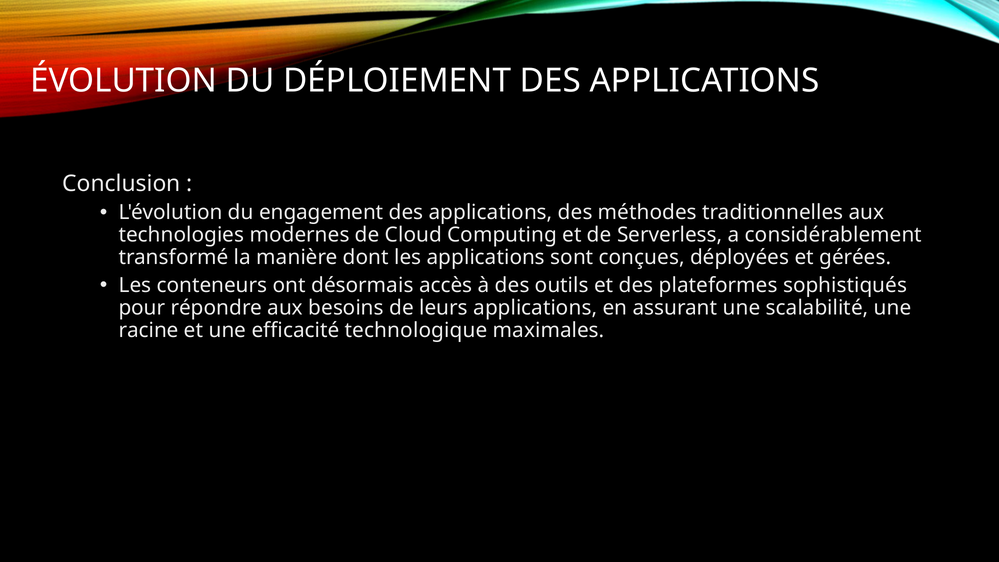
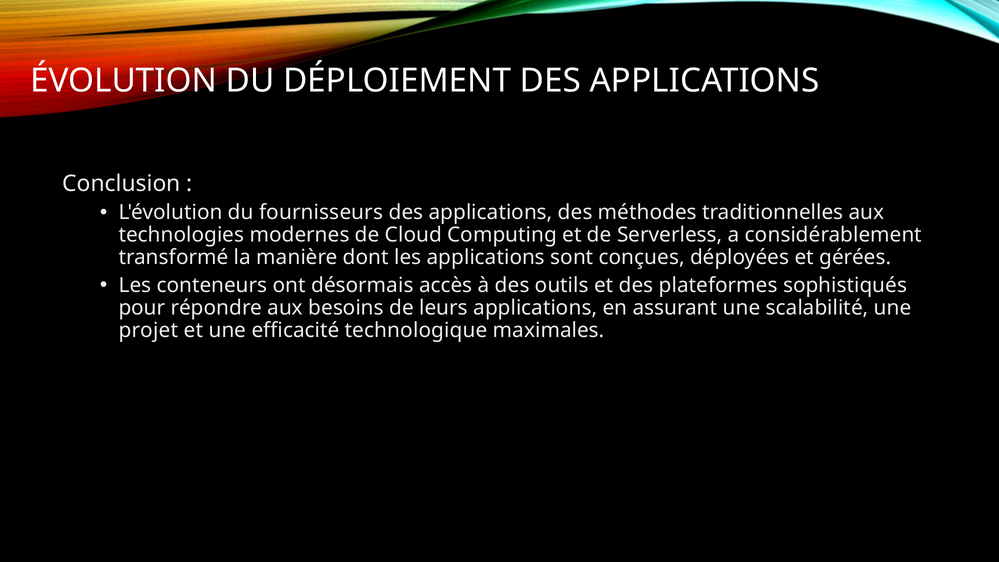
engagement: engagement -> fournisseurs (321, 212)
racine: racine -> projet (148, 330)
